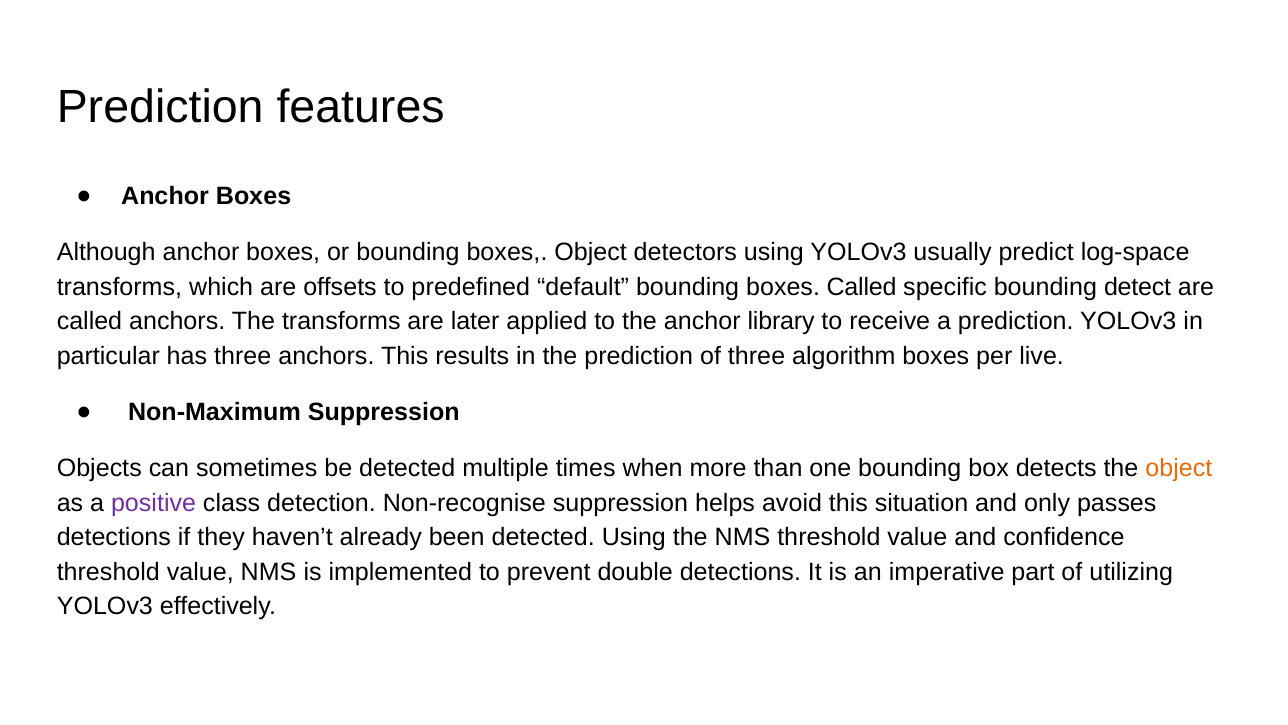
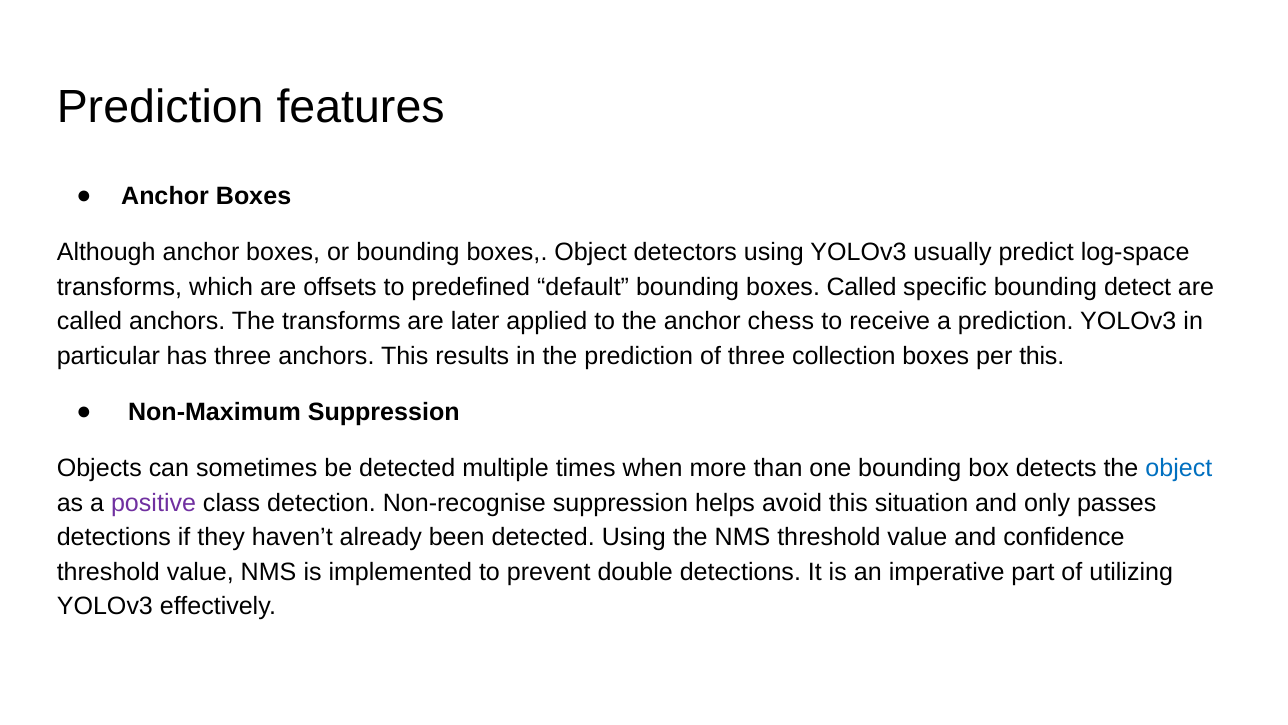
library: library -> chess (781, 321)
algorithm: algorithm -> collection (844, 356)
per live: live -> this (1042, 356)
object colour: orange -> blue (1179, 468)
